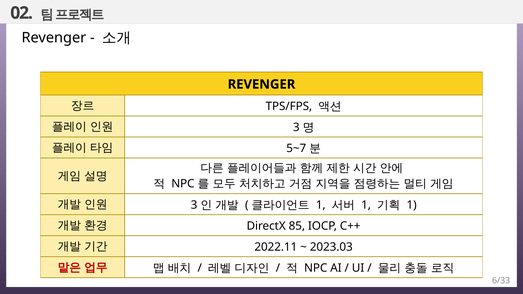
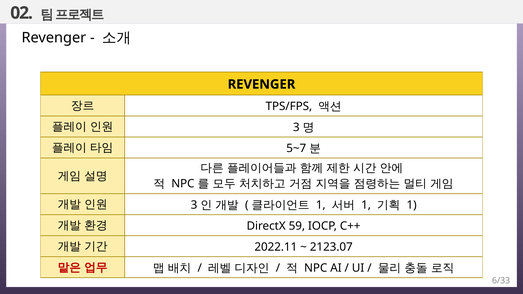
85: 85 -> 59 (297, 226)
2023.03: 2023.03 -> 2123.07 (331, 247)
